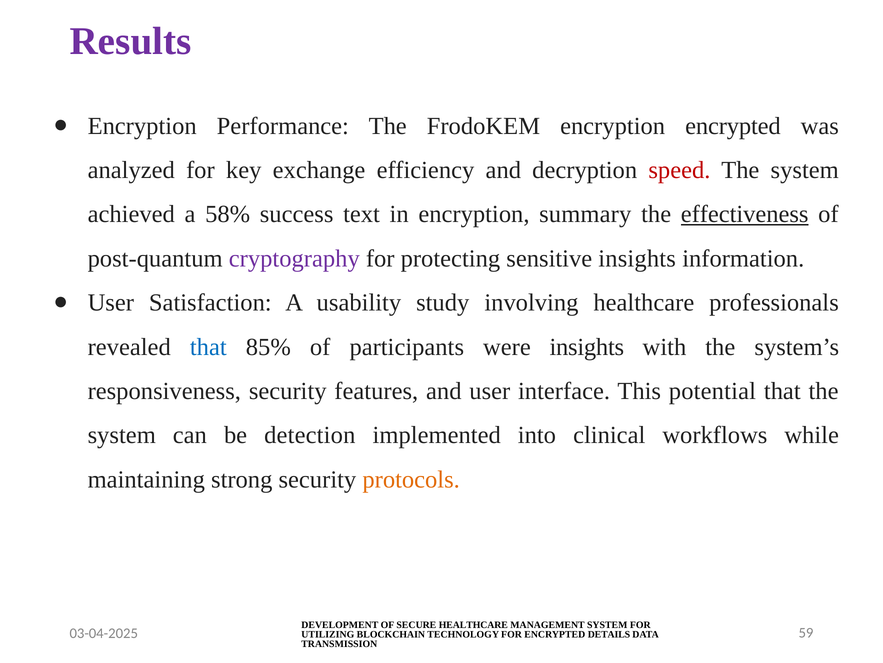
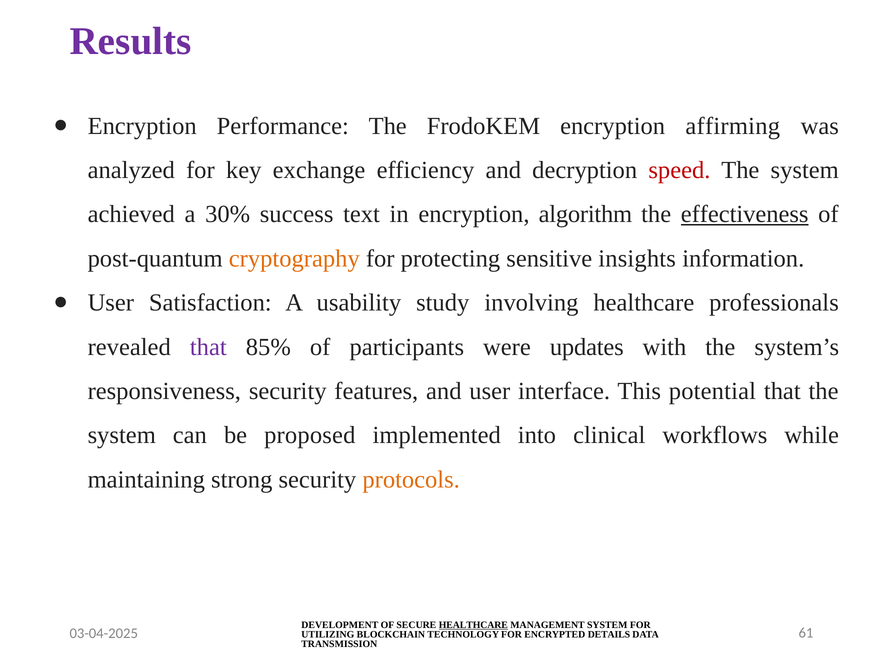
encryption encrypted: encrypted -> affirming (733, 126)
58%: 58% -> 30% (228, 214)
summary: summary -> algorithm (585, 214)
cryptography colour: purple -> orange (294, 258)
that colour: blue -> purple (208, 347)
were insights: insights -> updates (587, 347)
detection: detection -> proposed (310, 435)
HEALTHCARE underline: none -> present (473, 624)
59: 59 -> 61 (806, 632)
